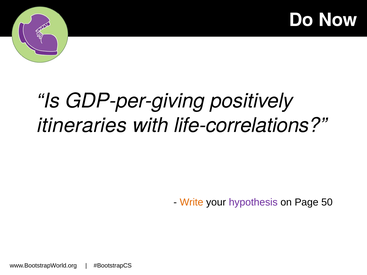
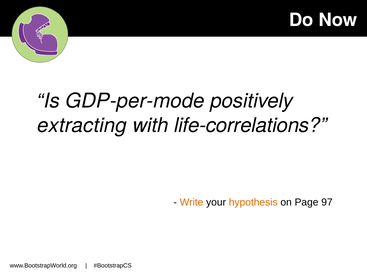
GDP-per-giving: GDP-per-giving -> GDP-per-mode (135, 101)
itineraries: itineraries -> extracting (82, 126)
hypothesis colour: purple -> orange (253, 202)
50: 50 -> 97 (327, 202)
